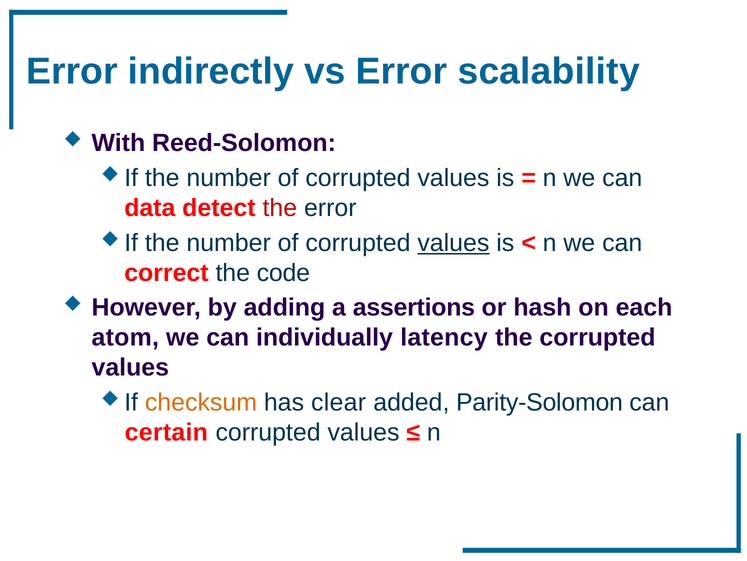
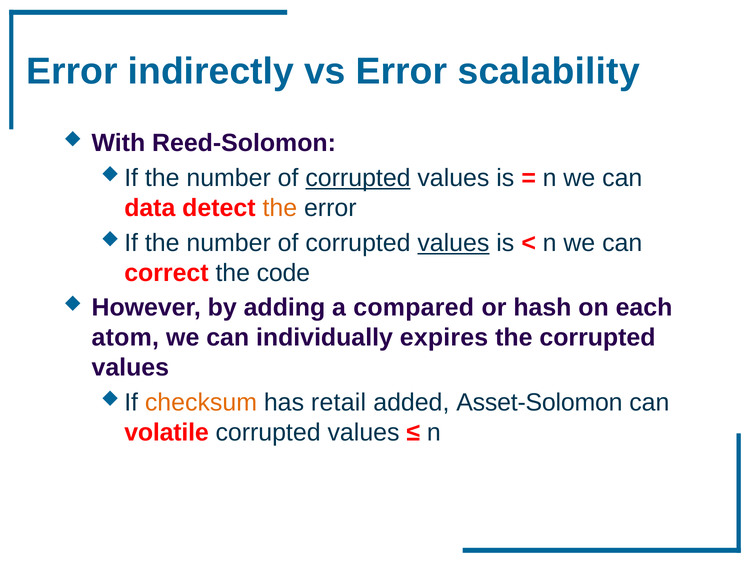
corrupted underline: none -> present (358, 178)
the colour: red -> orange (280, 208)
assertions: assertions -> compared (414, 307)
latency: latency -> expires (444, 337)
clear: clear -> retail (339, 402)
Parity-Solomon: Parity-Solomon -> Asset-Solomon (539, 402)
certain: certain -> volatile (167, 432)
